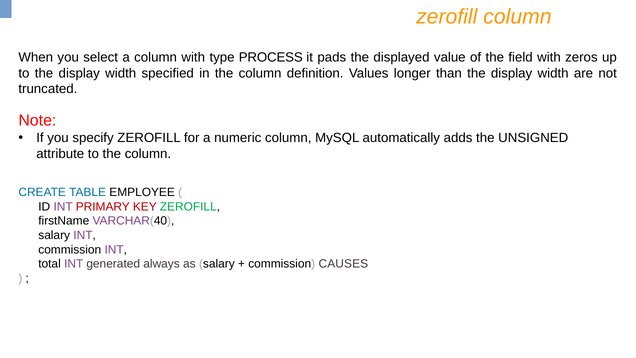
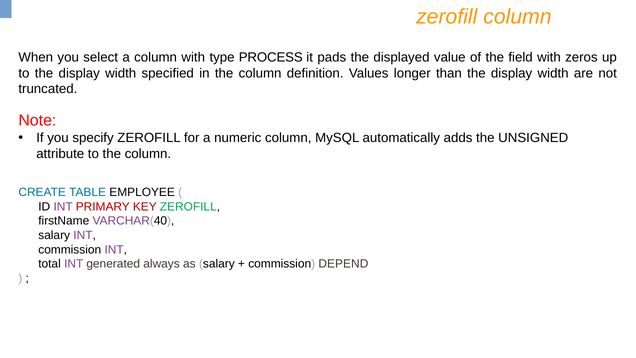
CAUSES: CAUSES -> DEPEND (343, 264)
